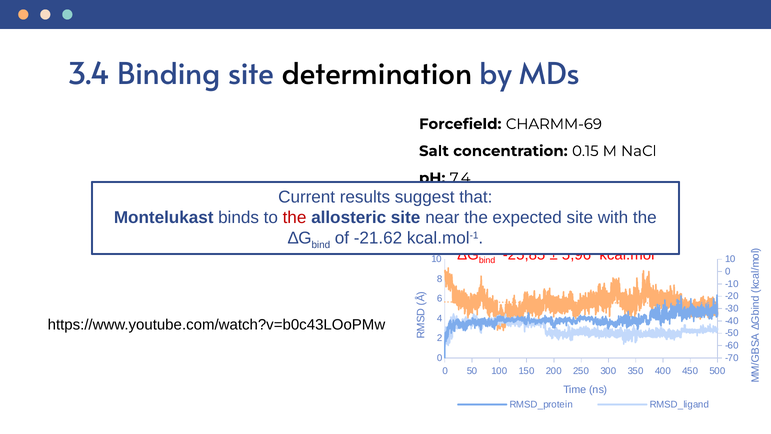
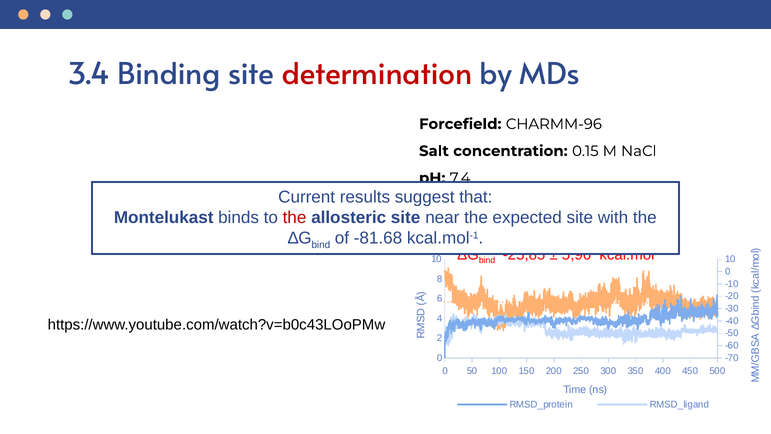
determination colour: black -> red (377, 74)
CHARMM-69: CHARMM-69 -> CHARMM-96 (554, 124)
-21.62: -21.62 -> -81.68 (378, 238)
